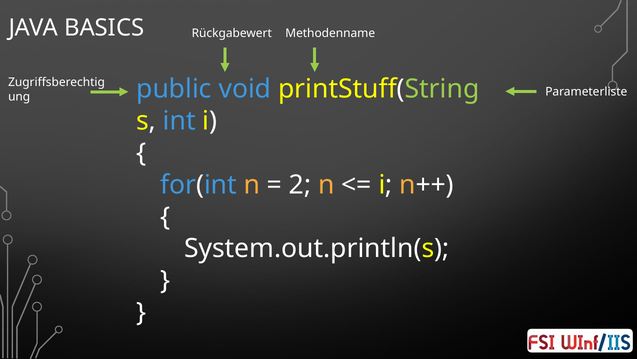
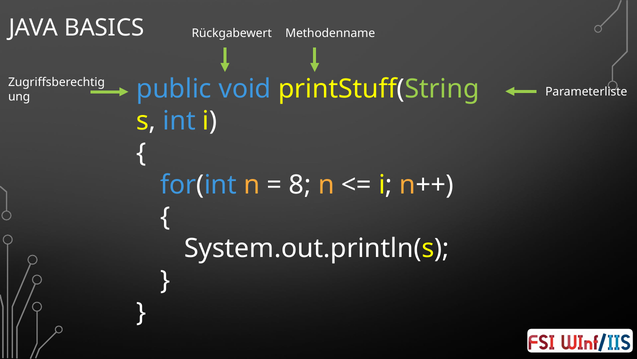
2: 2 -> 8 (300, 185)
